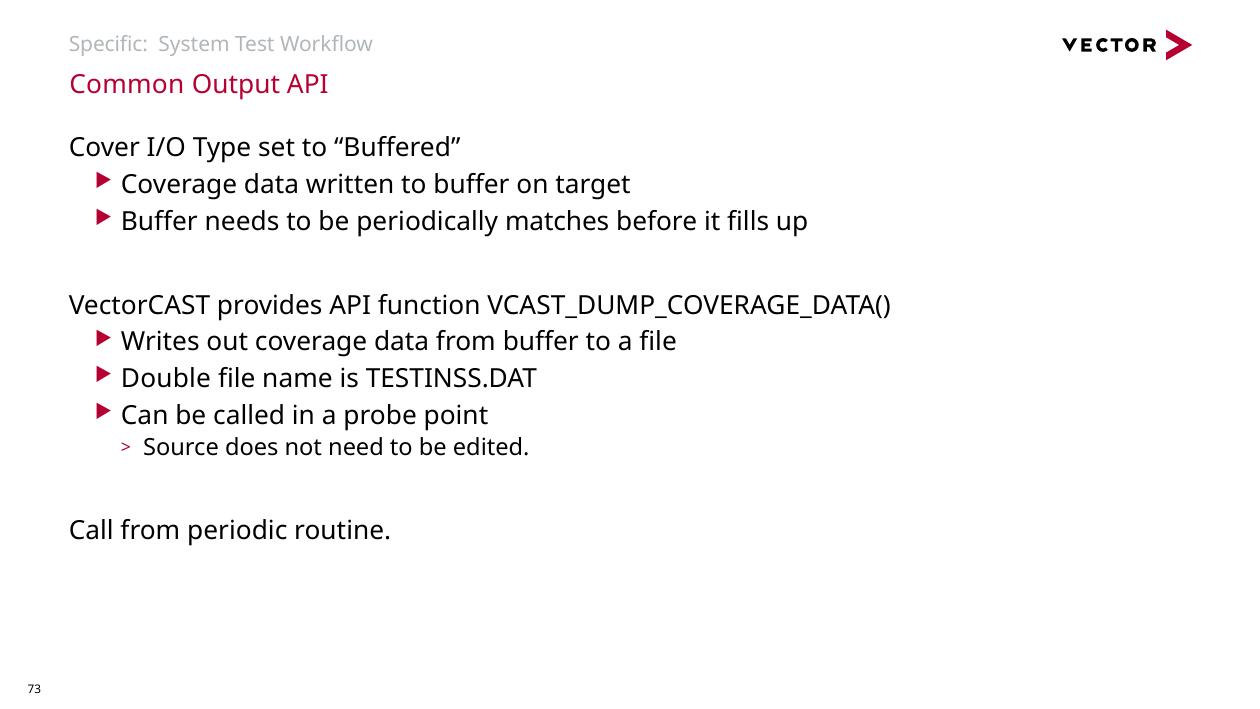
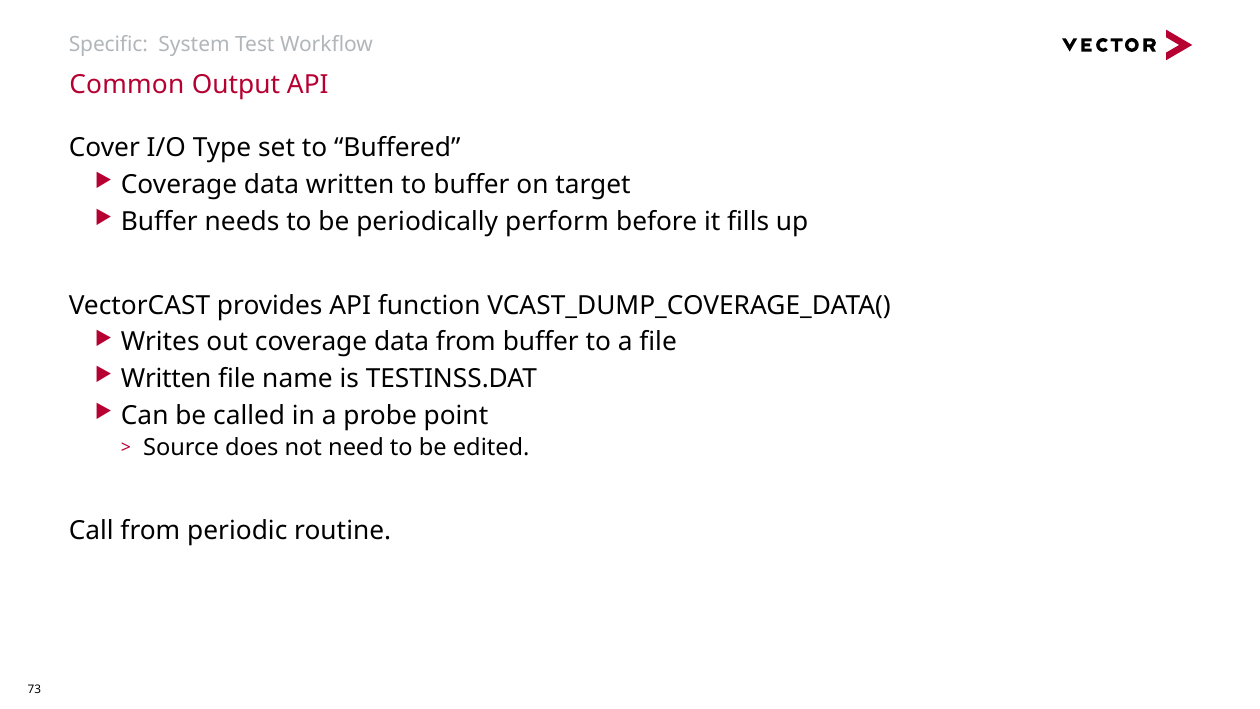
matches: matches -> perform (557, 221)
Double: Double -> Written (166, 379)
